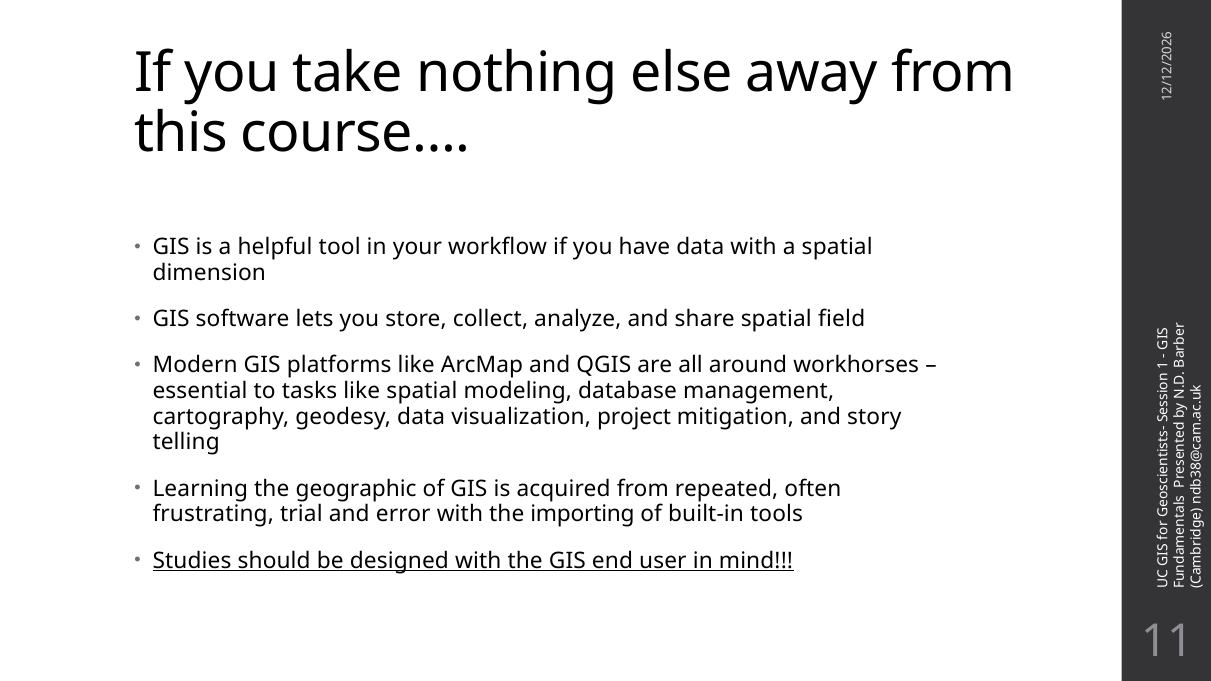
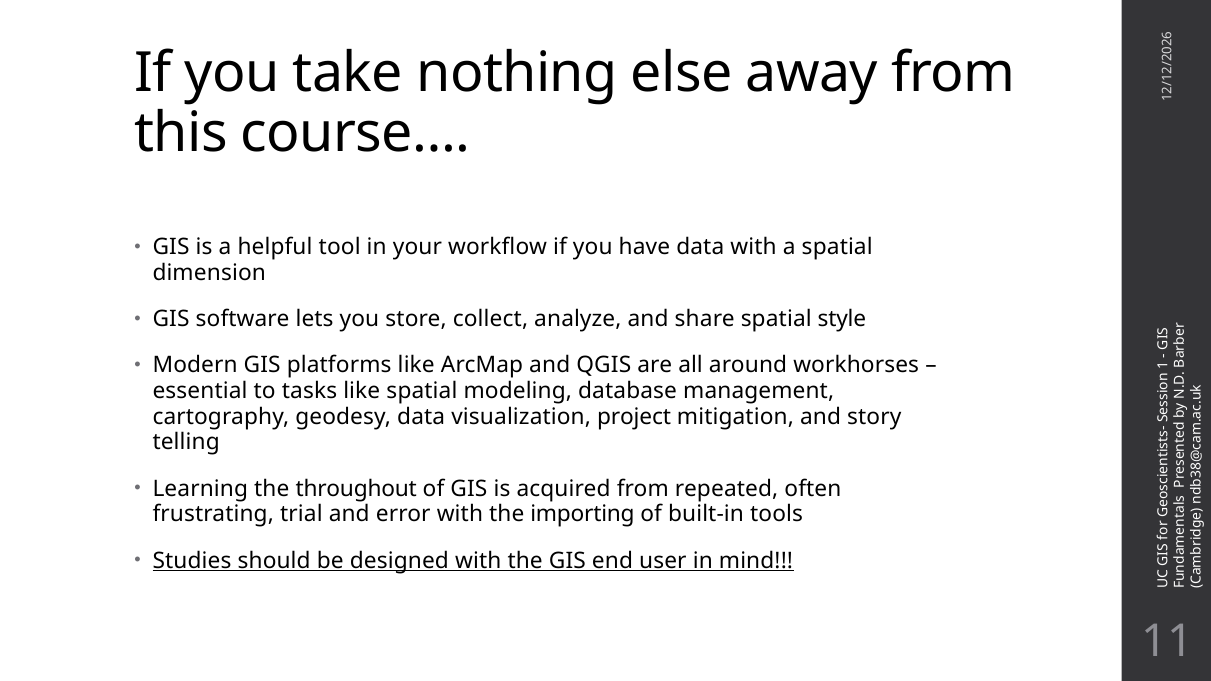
field: field -> style (842, 319)
geographic: geographic -> throughout (356, 489)
